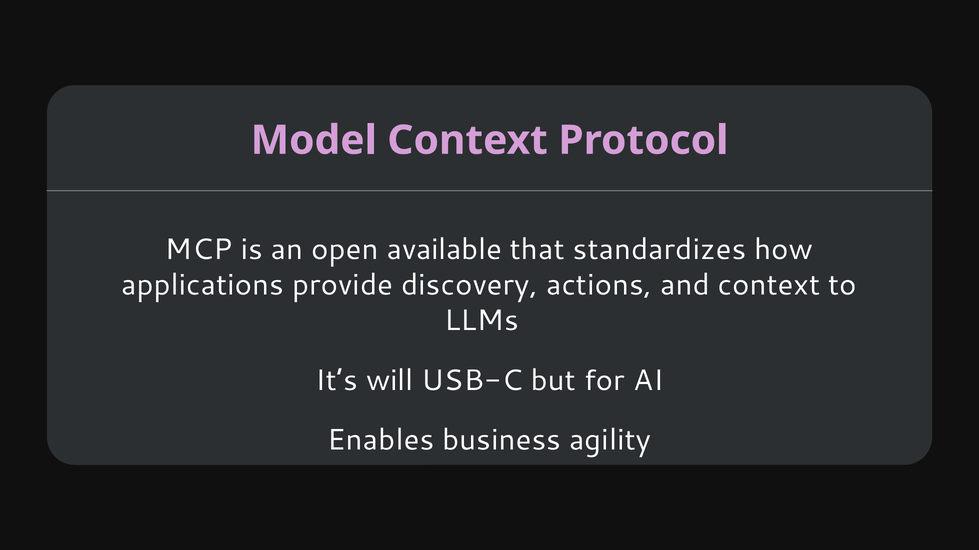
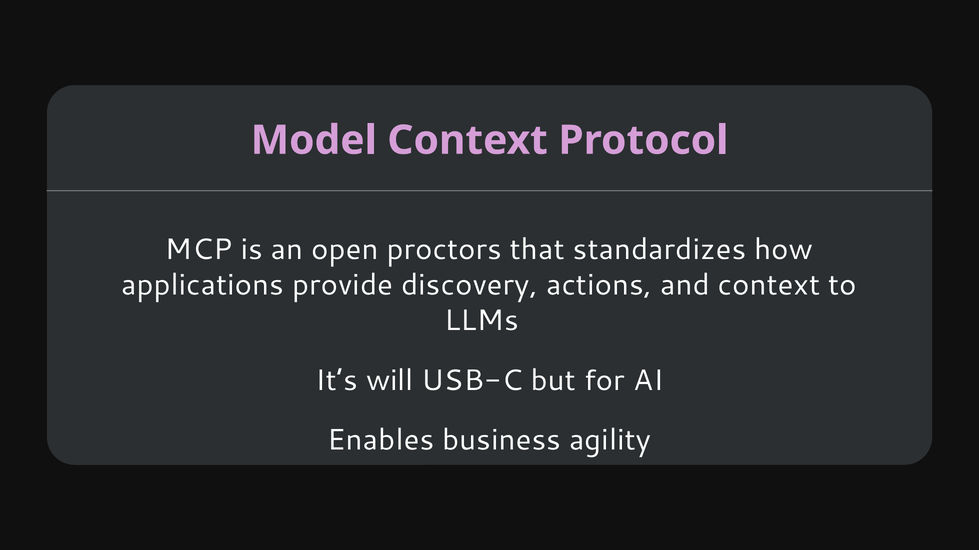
available: available -> proctors (444, 250)
